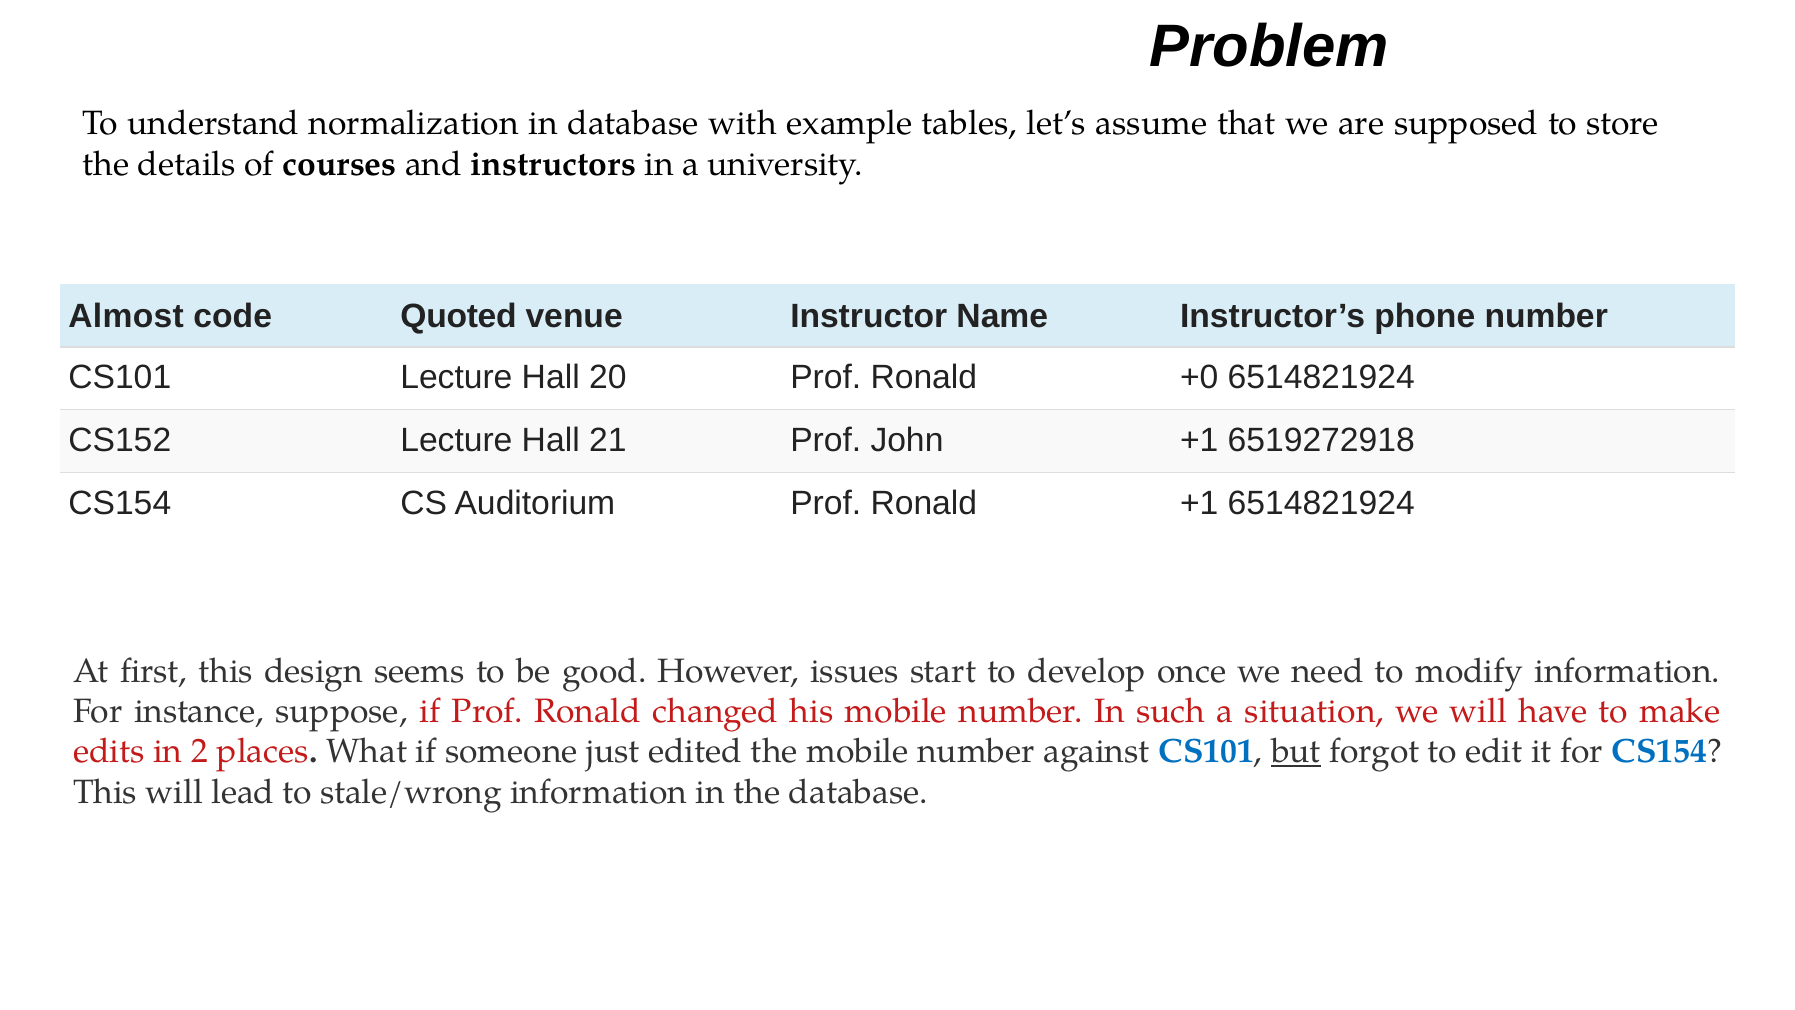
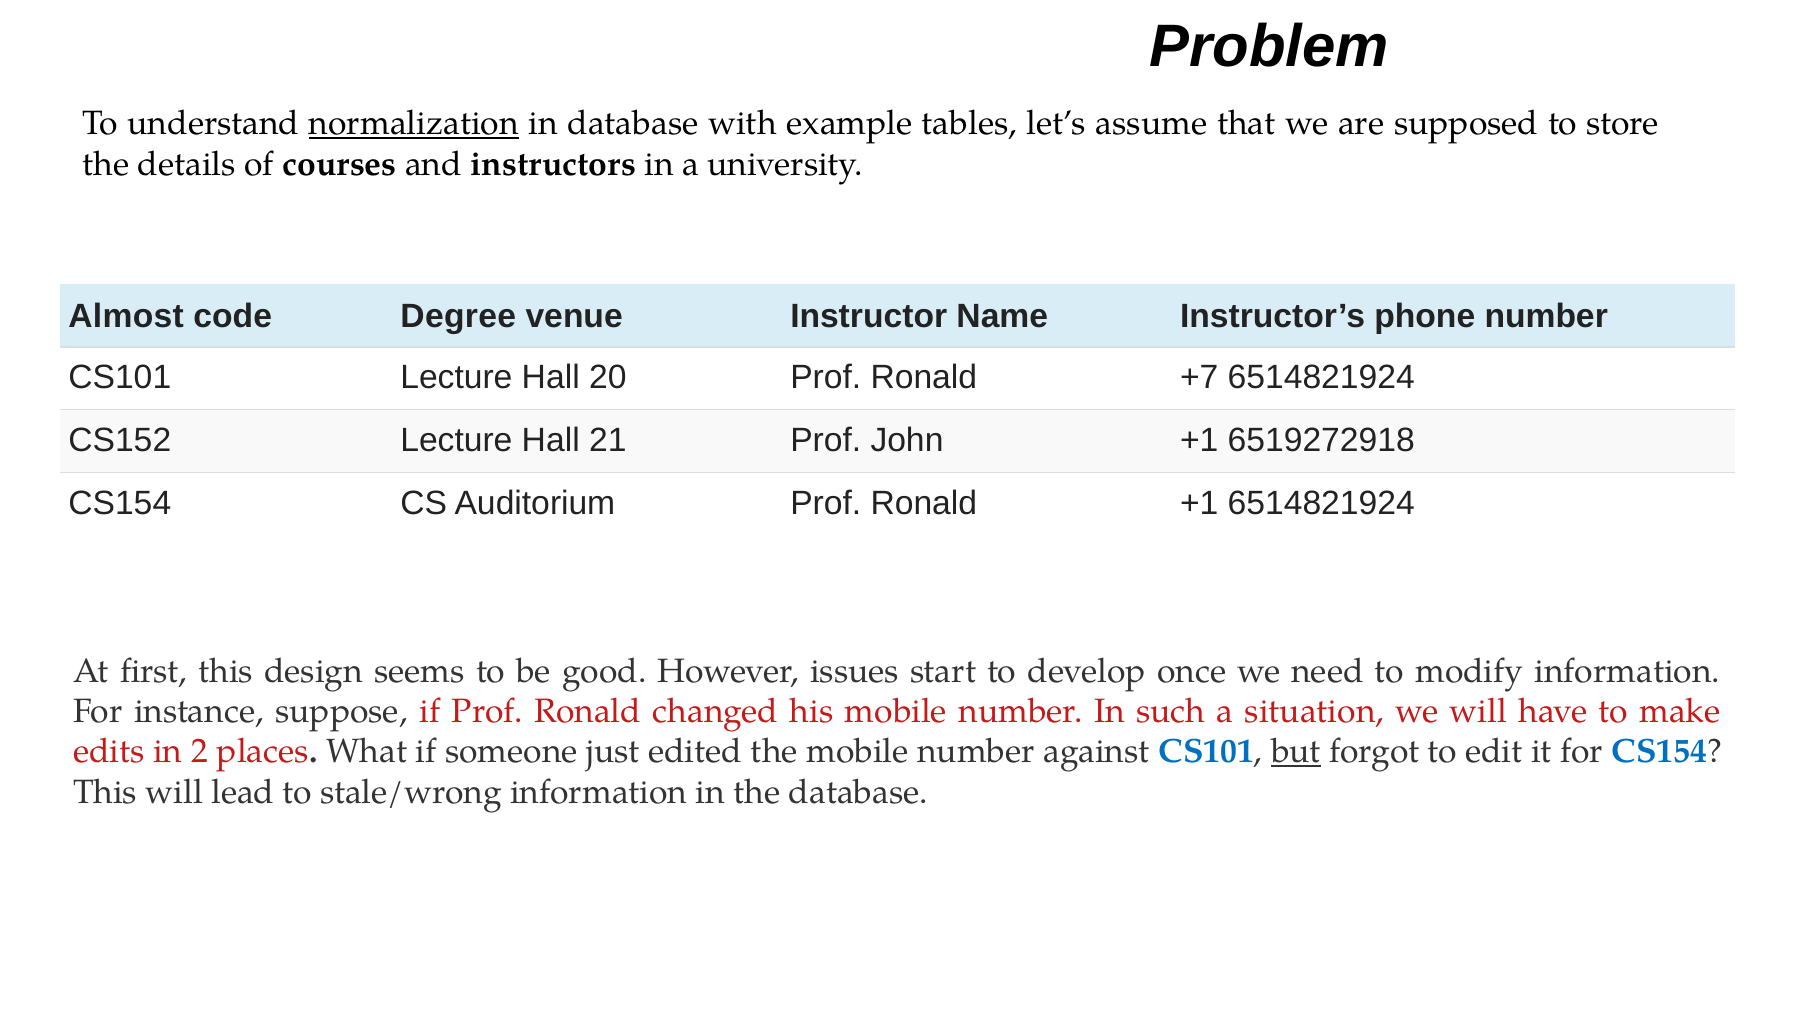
normalization underline: none -> present (414, 124)
Quoted: Quoted -> Degree (458, 316)
+0: +0 -> +7 (1199, 377)
